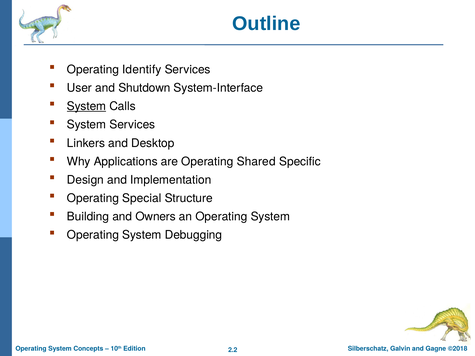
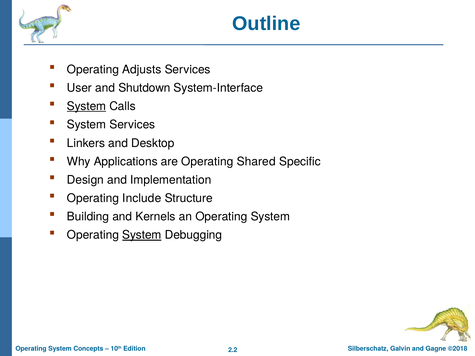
Identify: Identify -> Adjusts (142, 70)
Special: Special -> Include (142, 198)
Owners: Owners -> Kernels (156, 217)
System underline: none -> present (142, 235)
